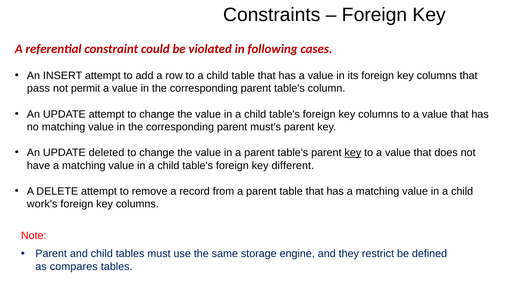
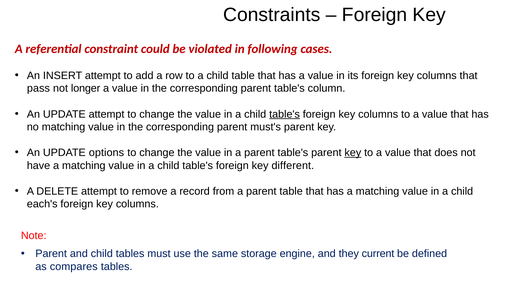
permit: permit -> longer (86, 89)
table's underline: none -> present (285, 114)
deleted: deleted -> options (106, 153)
work's: work's -> each's (42, 204)
restrict: restrict -> current (378, 254)
